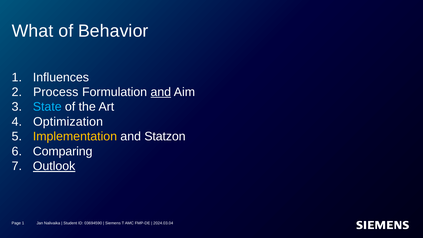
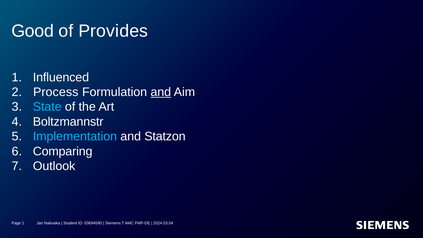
What: What -> Good (33, 31)
Behavior: Behavior -> Provides (113, 31)
Influences: Influences -> Influenced (61, 77)
Optimization: Optimization -> Boltzmannstr (68, 122)
Implementation colour: yellow -> light blue (75, 137)
Outlook underline: present -> none (54, 166)
